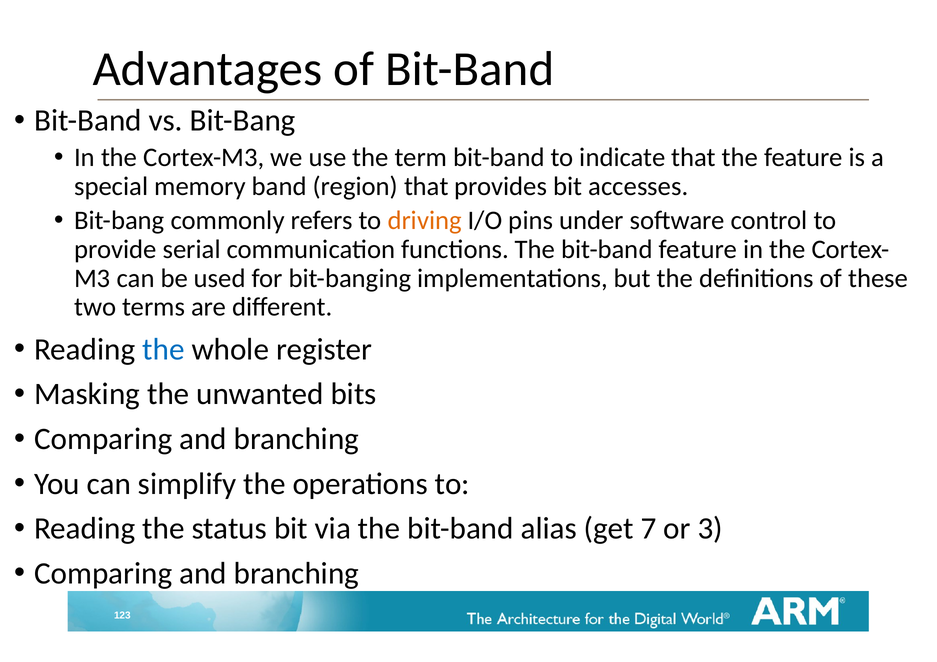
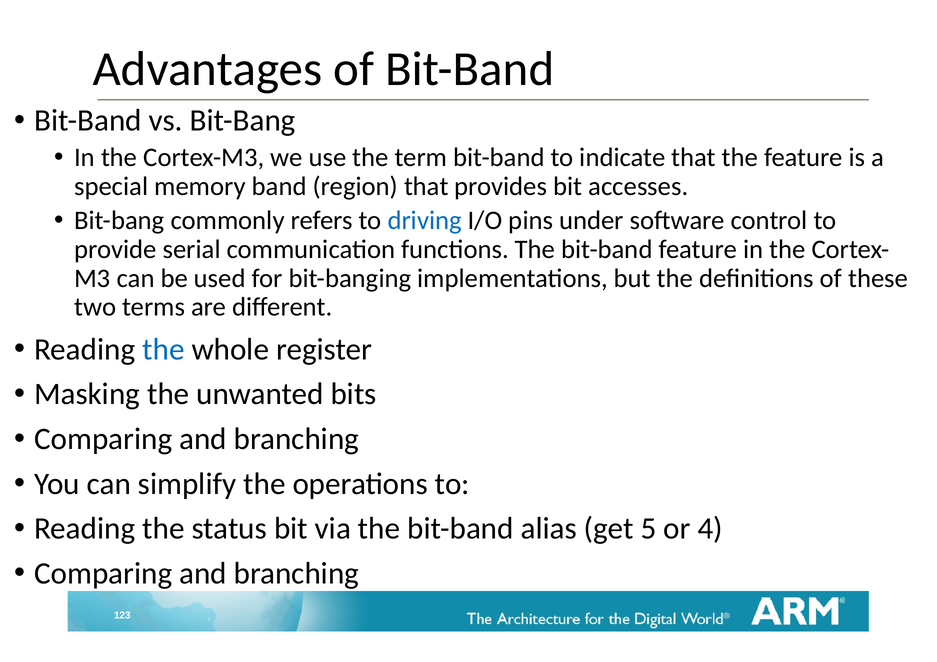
driving colour: orange -> blue (425, 221)
7: 7 -> 5 (648, 529)
3: 3 -> 4 (710, 529)
